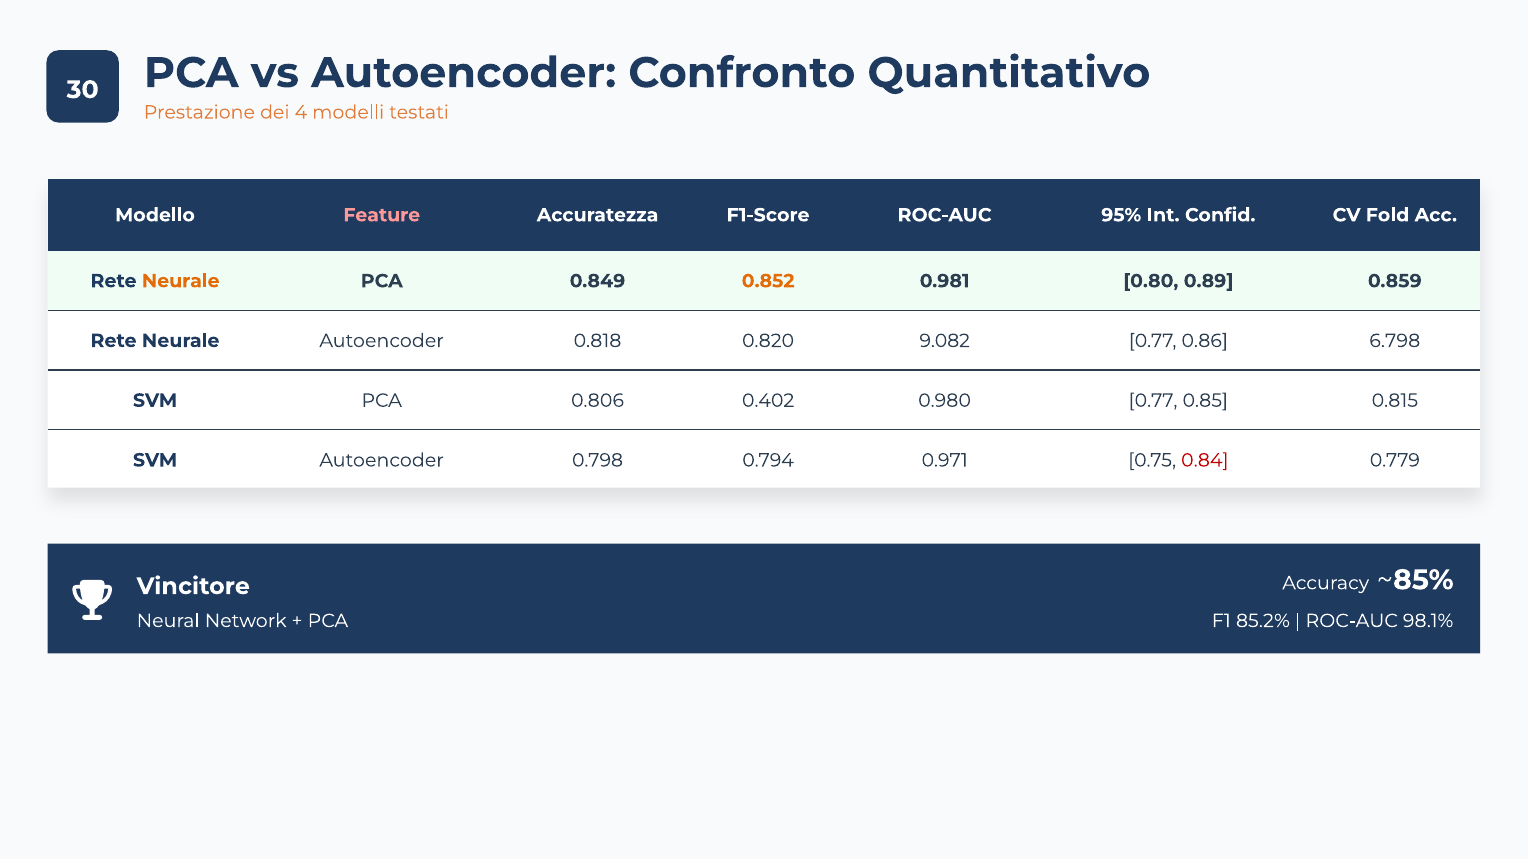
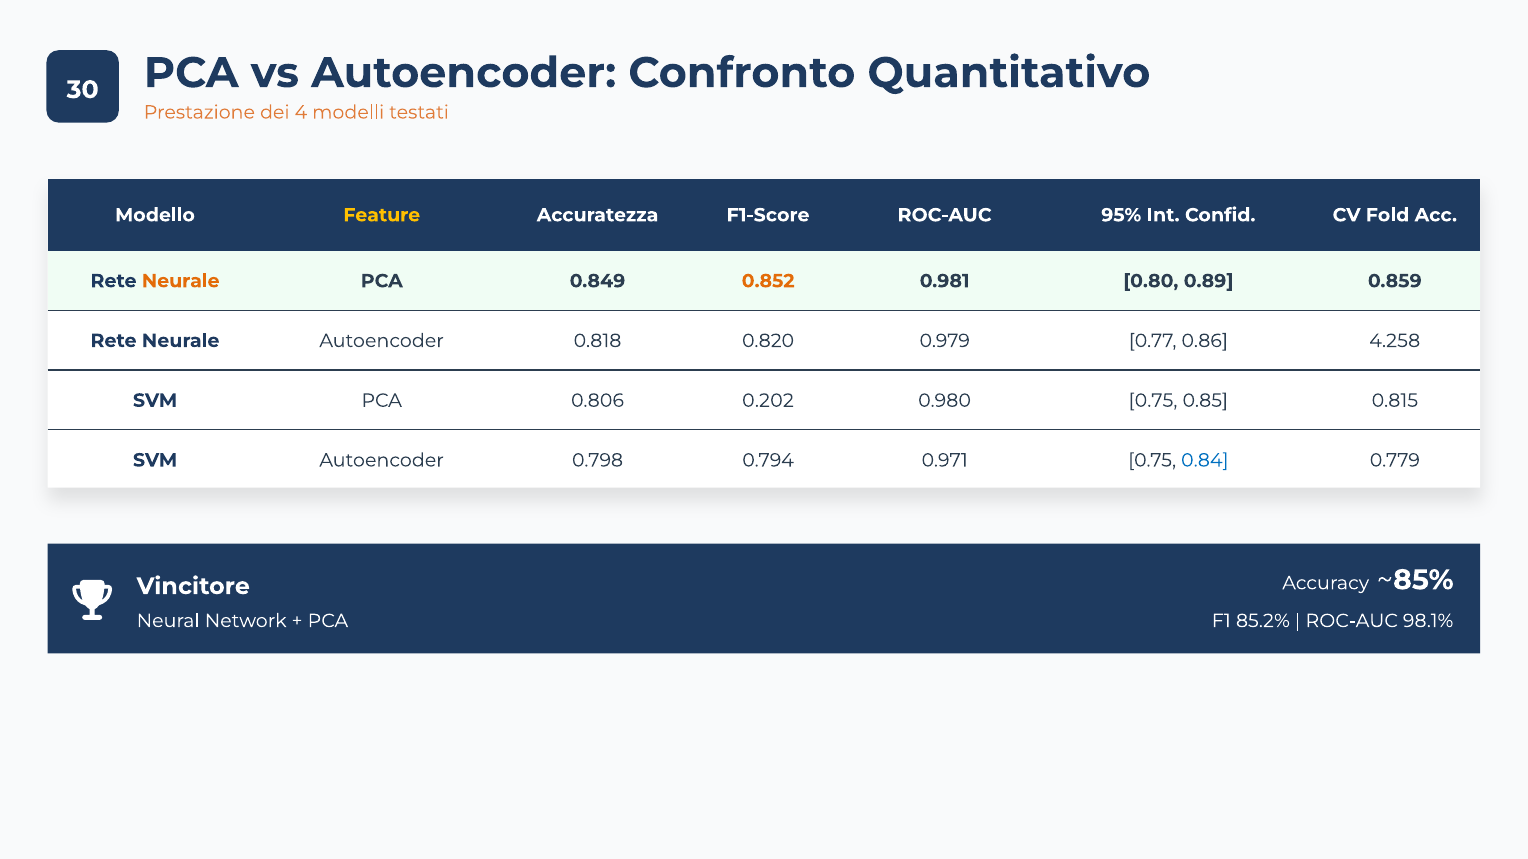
Feature colour: pink -> yellow (382, 215)
9.082: 9.082 -> 0.979 (945, 341)
6.798: 6.798 -> 4.258 (1395, 341)
0.402: 0.402 -> 0.202 (768, 401)
0.980 0.77: 0.77 -> 0.75 (1153, 401)
0.84 colour: red -> blue (1205, 460)
